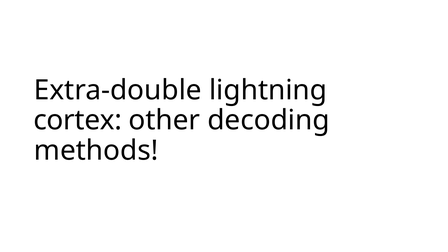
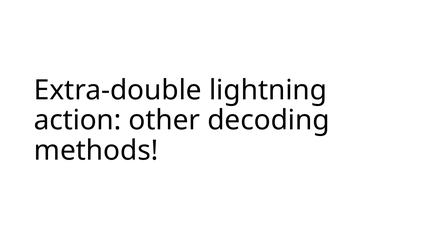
cortex: cortex -> action (78, 120)
